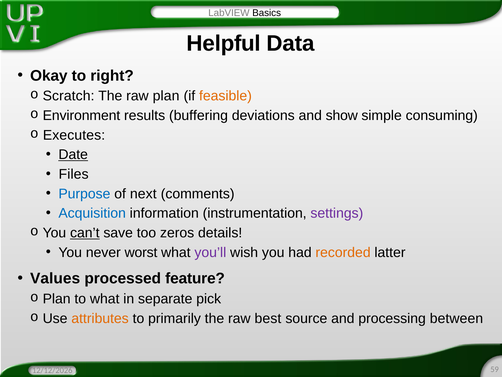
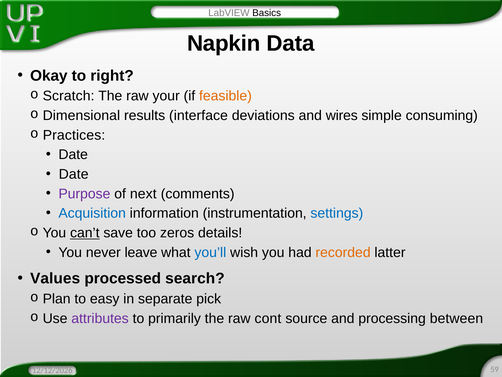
Helpful: Helpful -> Napkin (224, 43)
raw plan: plan -> your (166, 96)
Environment: Environment -> Dimensional (81, 115)
buffering: buffering -> interface (198, 115)
show: show -> wires (342, 115)
Executes: Executes -> Practices (74, 135)
Date underline: present -> none (73, 154)
Files: Files -> Date (74, 174)
Purpose colour: blue -> purple (84, 194)
settings colour: purple -> blue (337, 213)
worst: worst -> leave (141, 252)
you’ll colour: purple -> blue (210, 252)
feature: feature -> search (195, 278)
to what: what -> easy (105, 298)
attributes colour: orange -> purple (100, 318)
best: best -> cont (268, 318)
